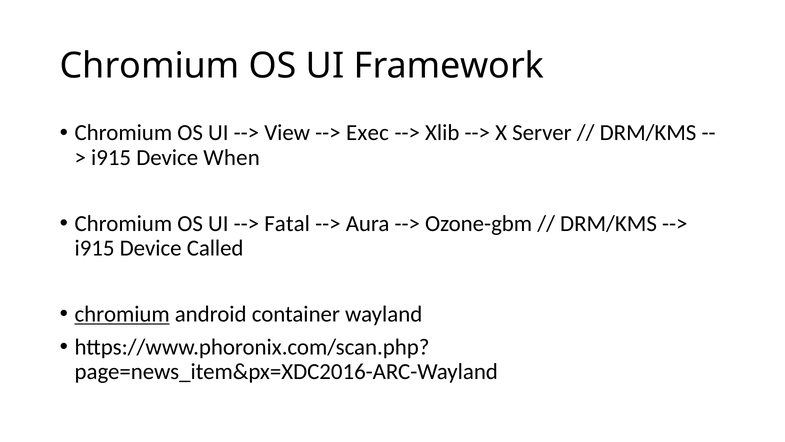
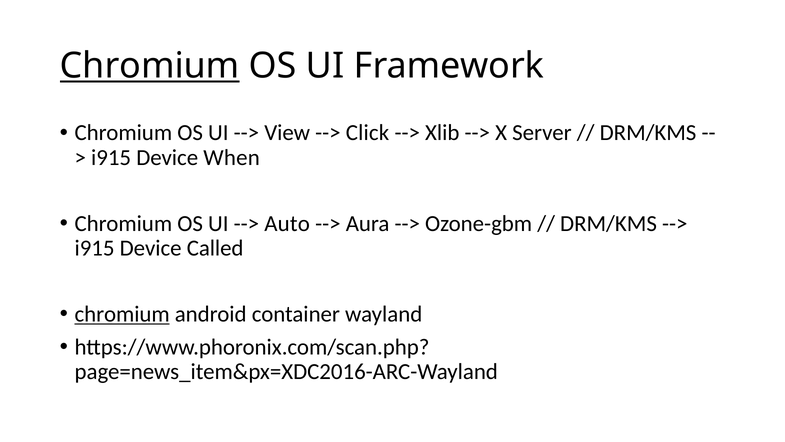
Chromium underline: none -> present (150, 66)
Exec: Exec -> Click (368, 133)
Fatal: Fatal -> Auto (287, 223)
